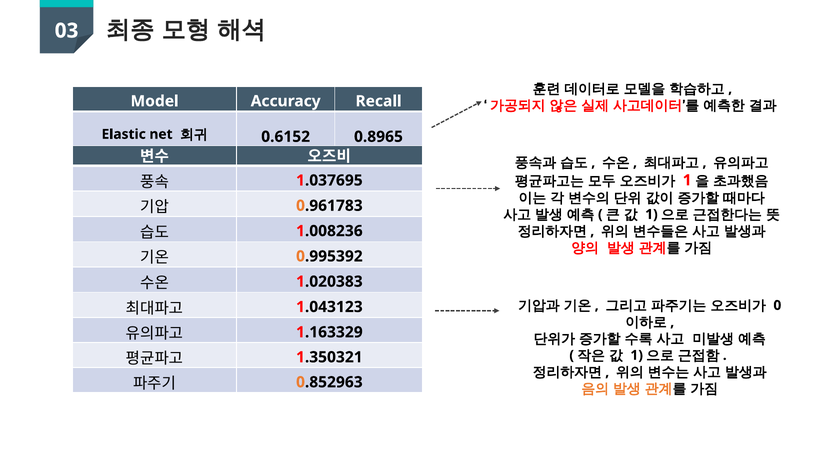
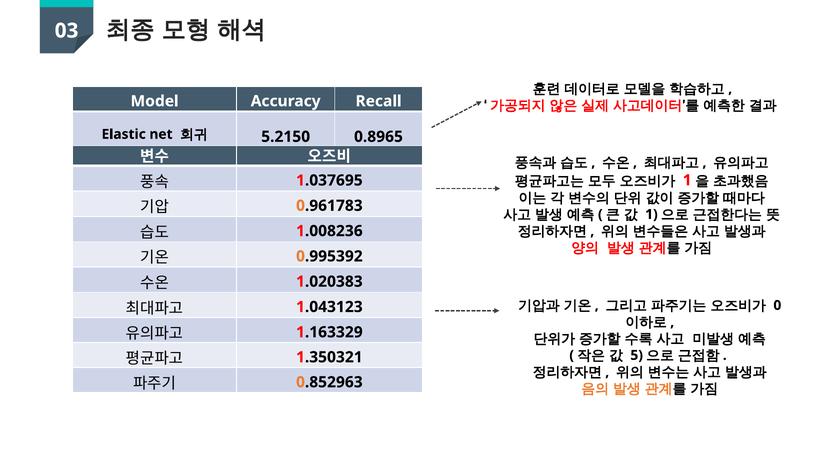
0.6152: 0.6152 -> 5.2150 (286, 137)
1: 1 -> 5 (637, 355)
